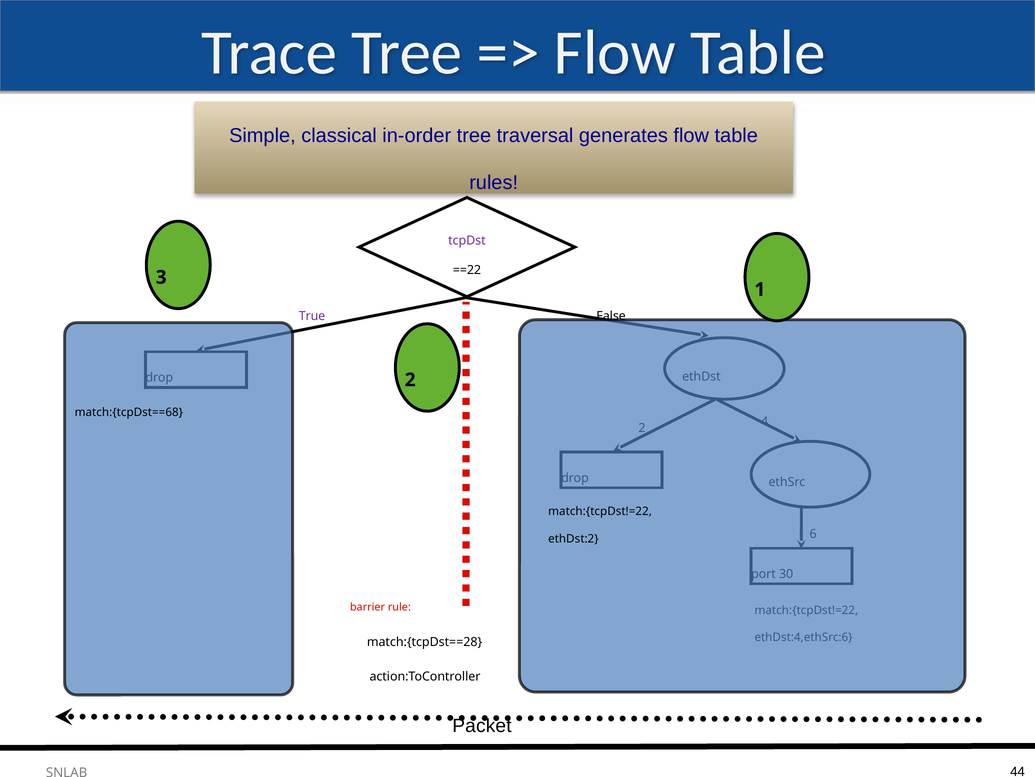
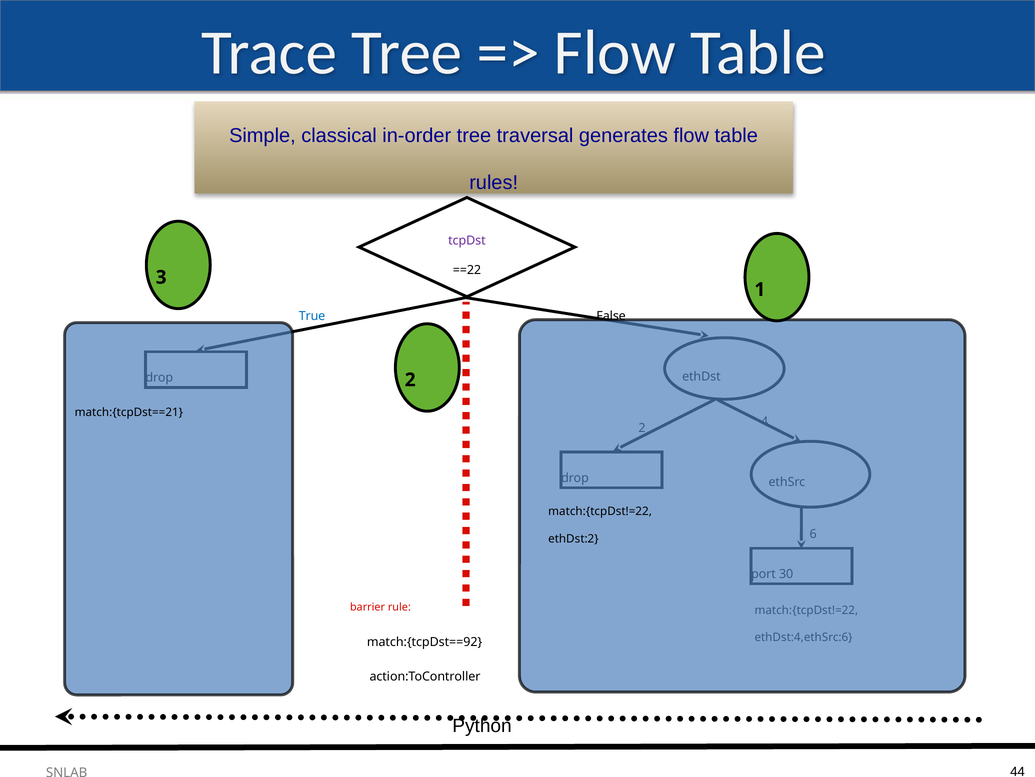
True colour: purple -> blue (312, 316)
match:{tcpDst==68: match:{tcpDst==68 -> match:{tcpDst==21 (129, 412)
match:{tcpDst==28: match:{tcpDst==28 -> match:{tcpDst==92 (425, 641)
Packet: Packet -> Python (482, 725)
